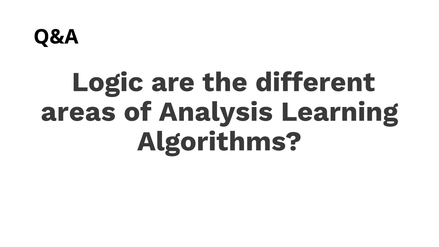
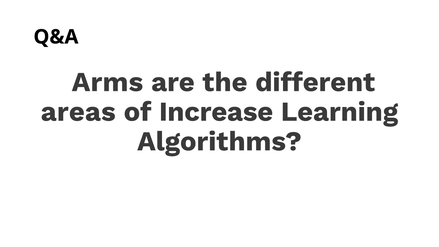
Logic: Logic -> Arms (107, 82)
Analysis: Analysis -> Increase (216, 112)
